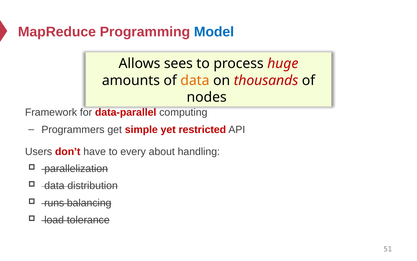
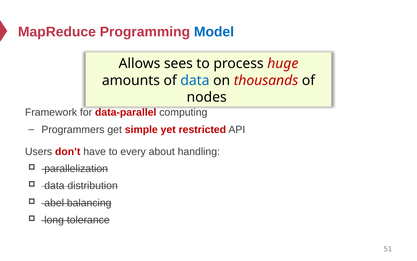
data colour: orange -> blue (195, 80)
runs: runs -> abel (54, 203)
load: load -> long (54, 220)
